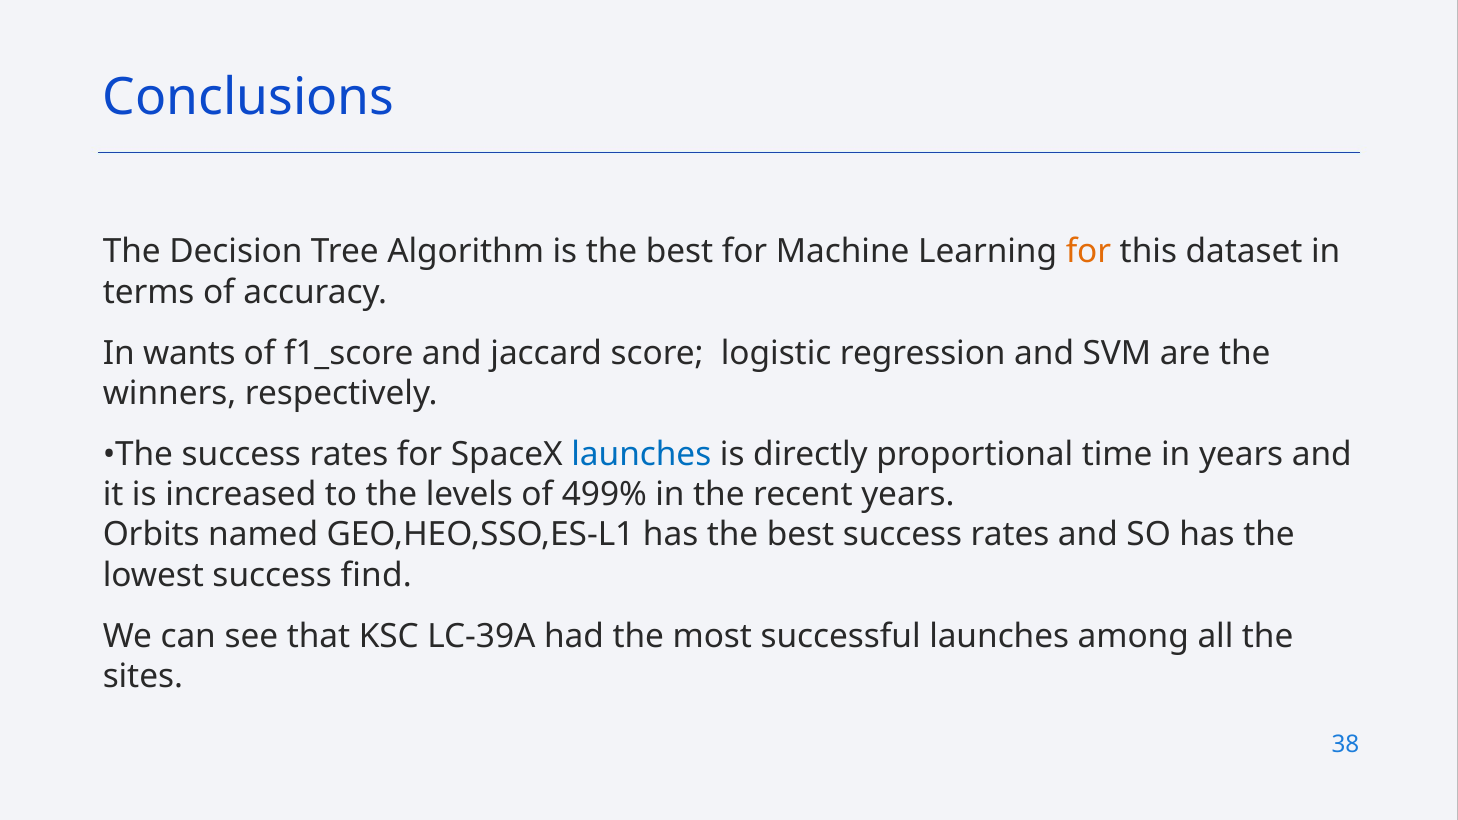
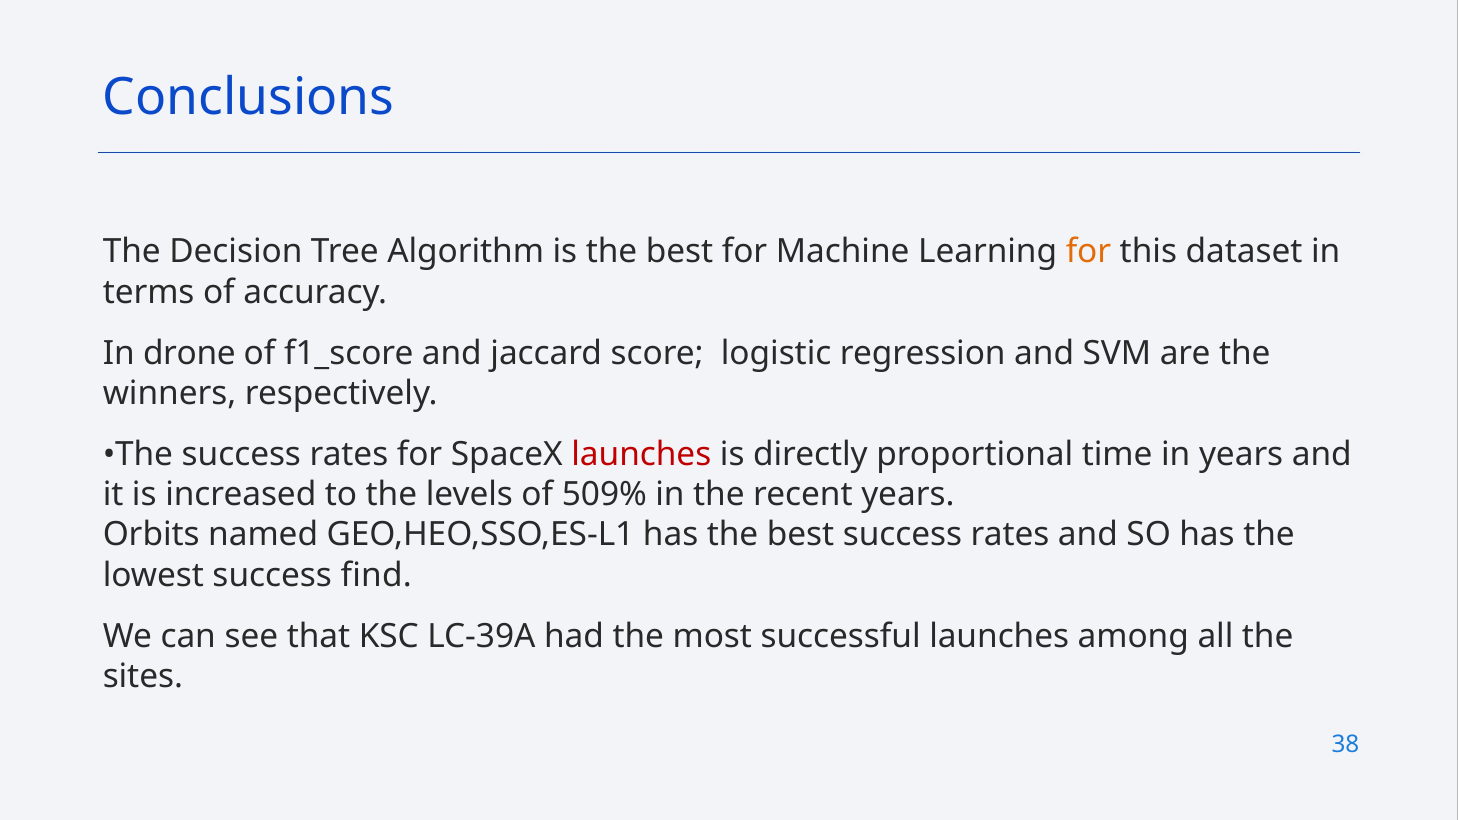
wants: wants -> drone (189, 353)
launches colour: blue -> red (641, 455)
499%: 499% -> 509% (604, 495)
